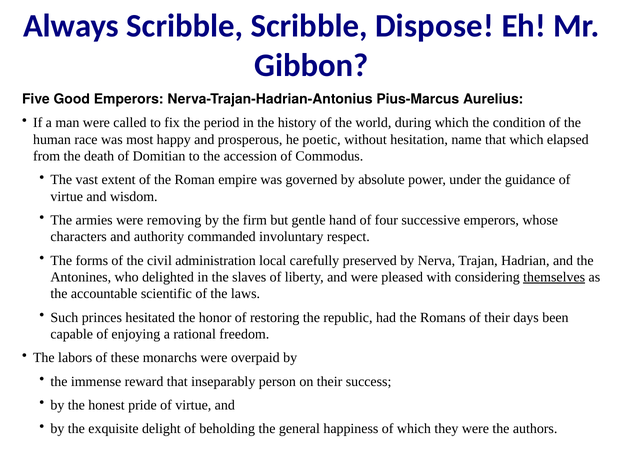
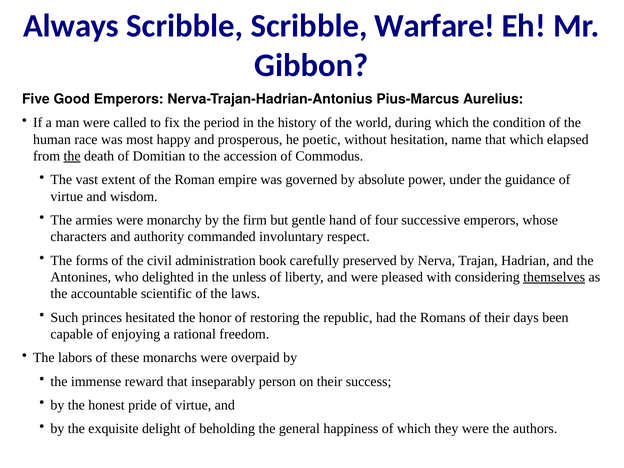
Dispose: Dispose -> Warfare (435, 26)
the underline: none -> present (72, 156)
removing: removing -> monarchy (174, 220)
local: local -> book (273, 260)
slaves: slaves -> unless (249, 277)
